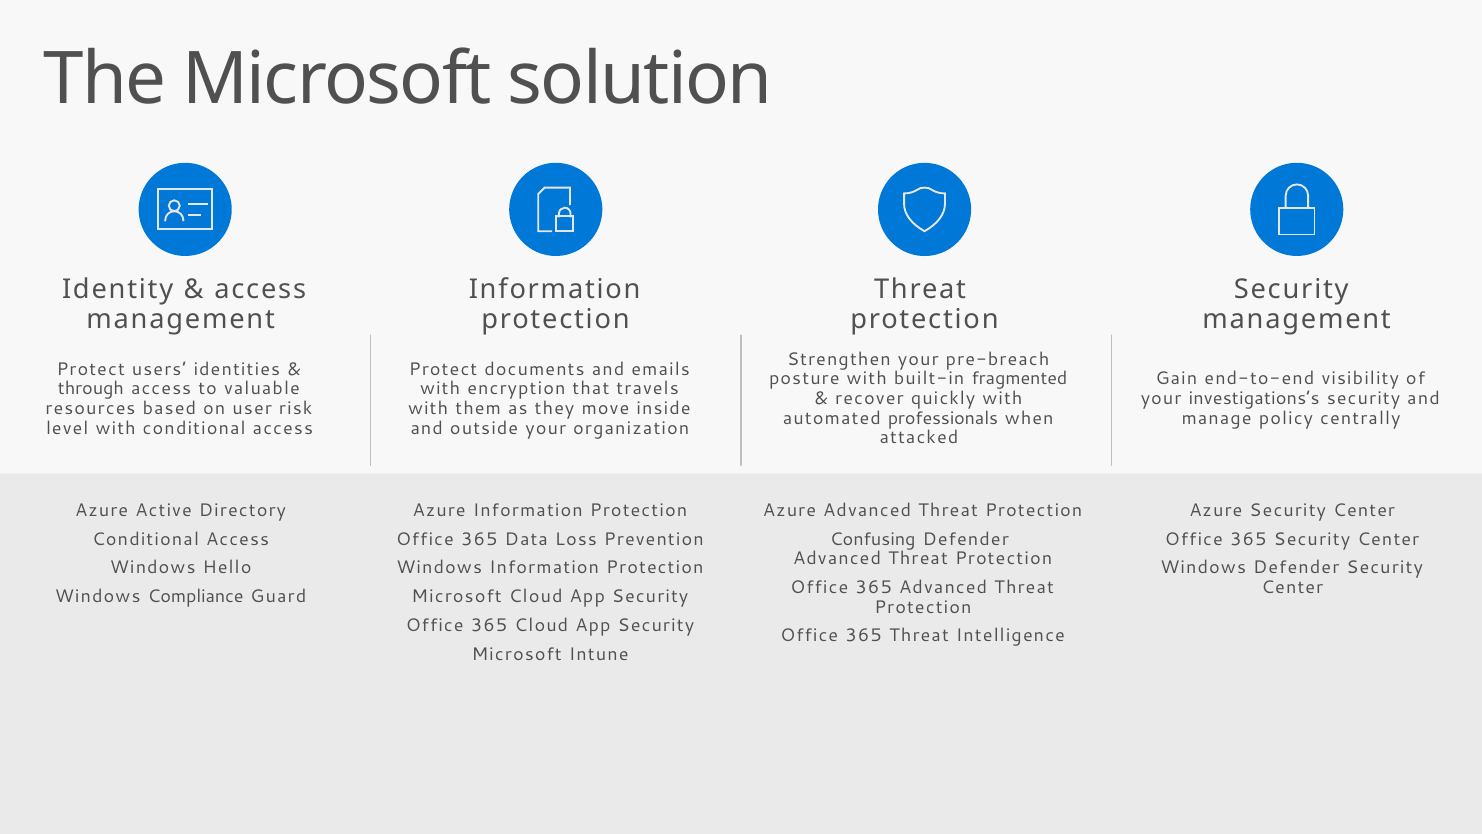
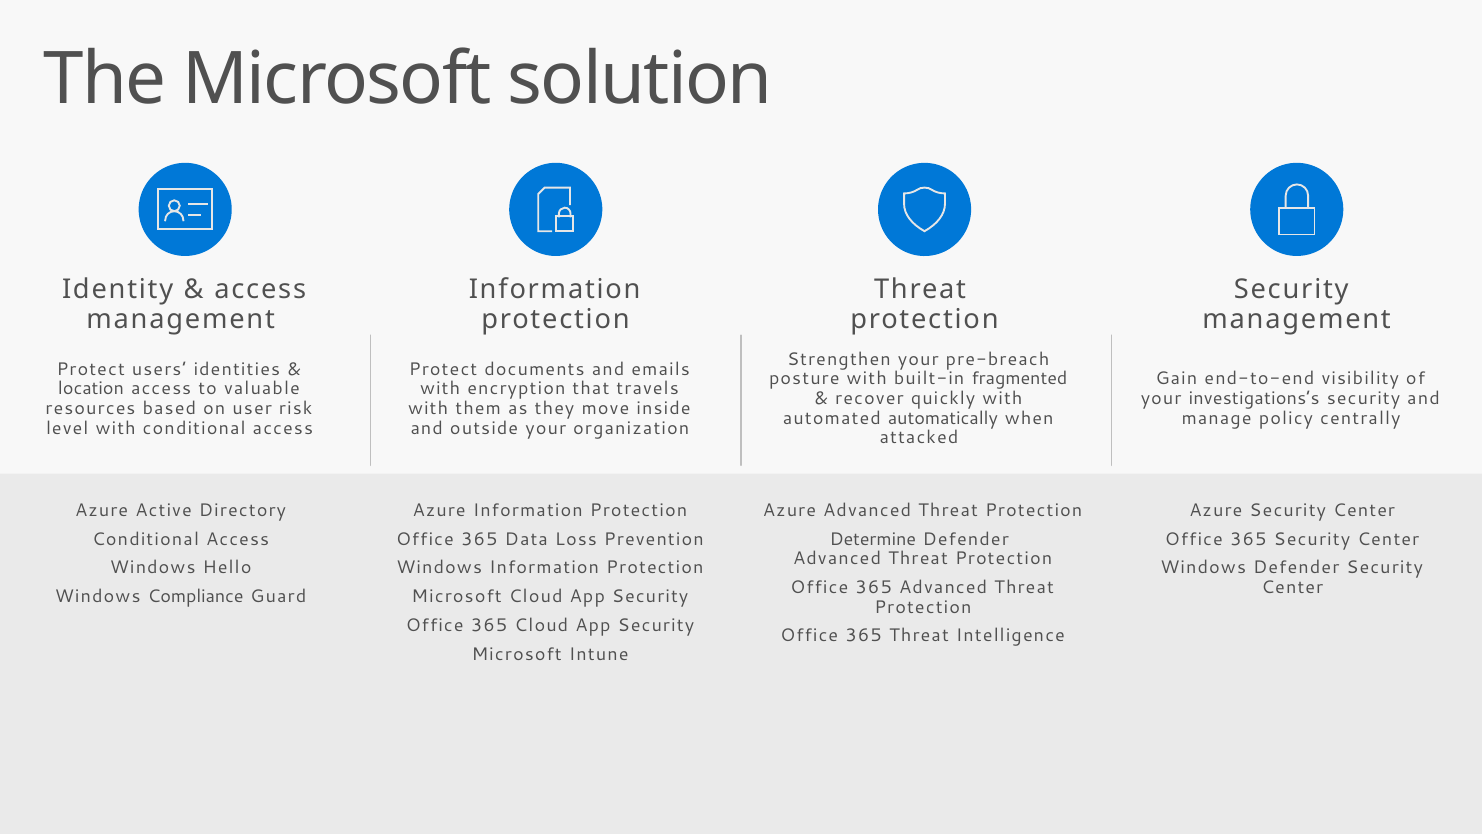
through: through -> location (91, 389)
professionals: professionals -> automatically (943, 418)
Confusing: Confusing -> Determine (873, 539)
